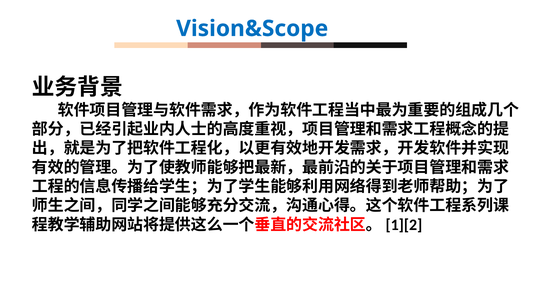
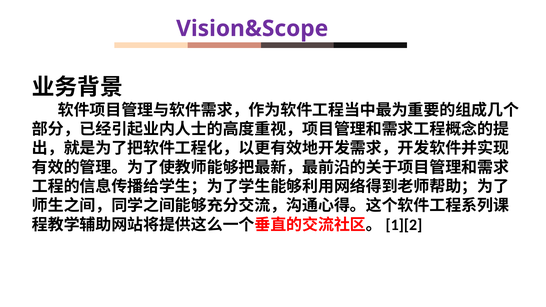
Vision&Scope colour: blue -> purple (252, 29)
